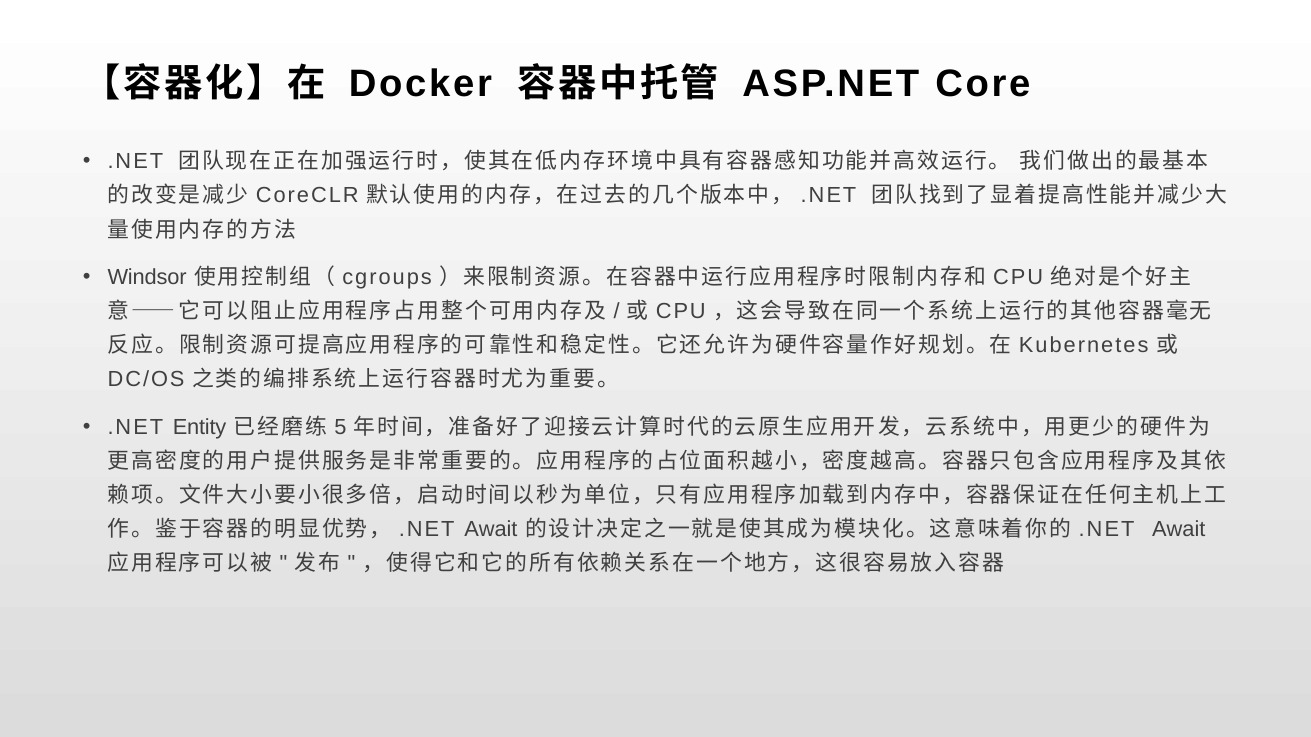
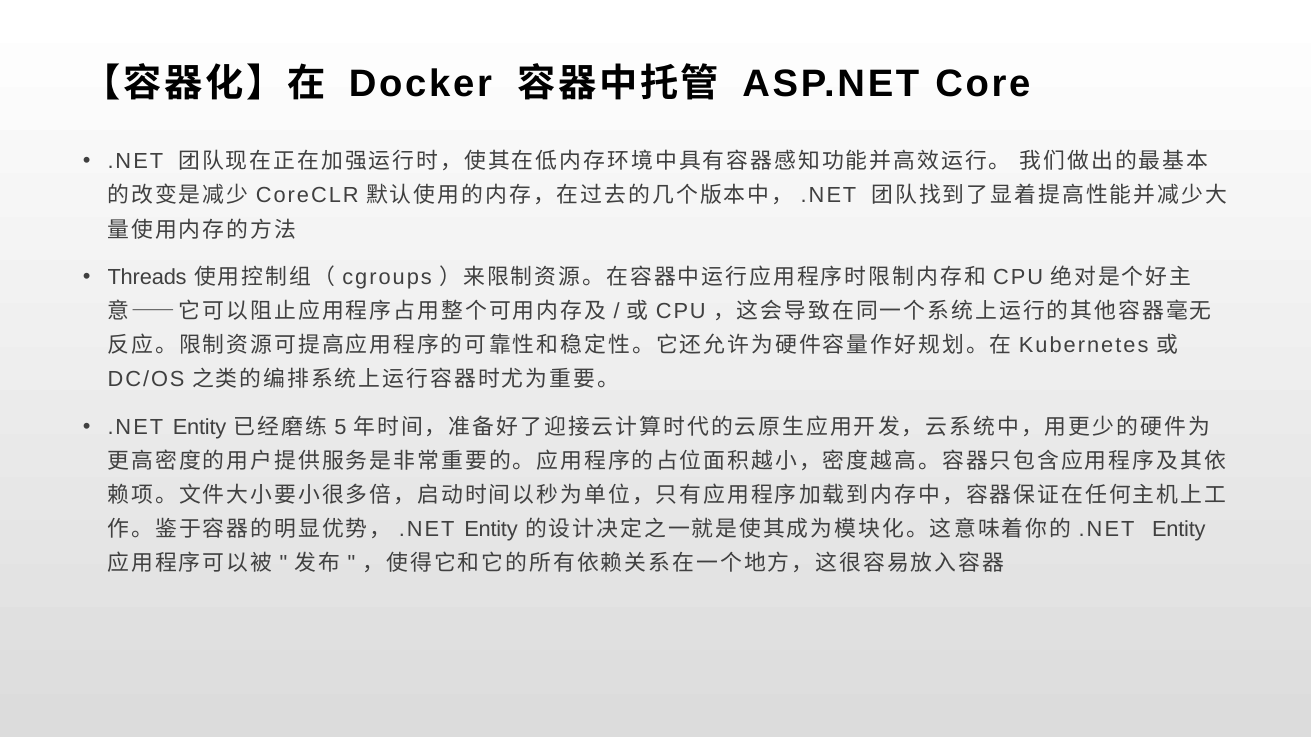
Windsor: Windsor -> Threads (147, 278)
Await: Await -> Entity (491, 530)
Await: Await -> Entity (1179, 530)
